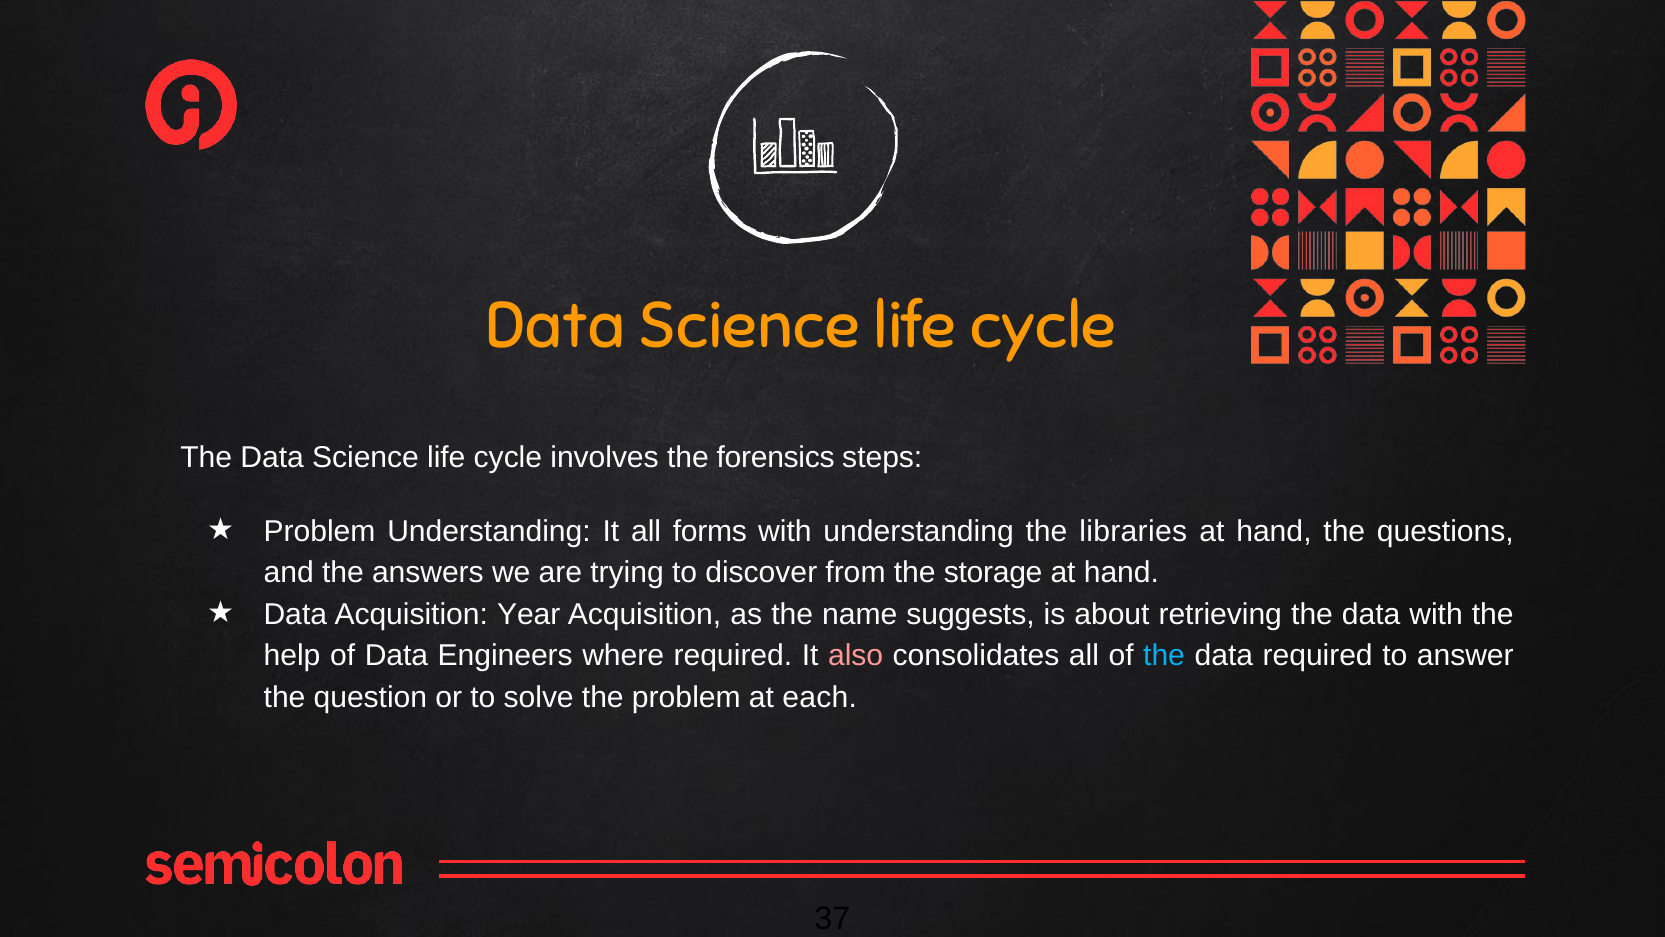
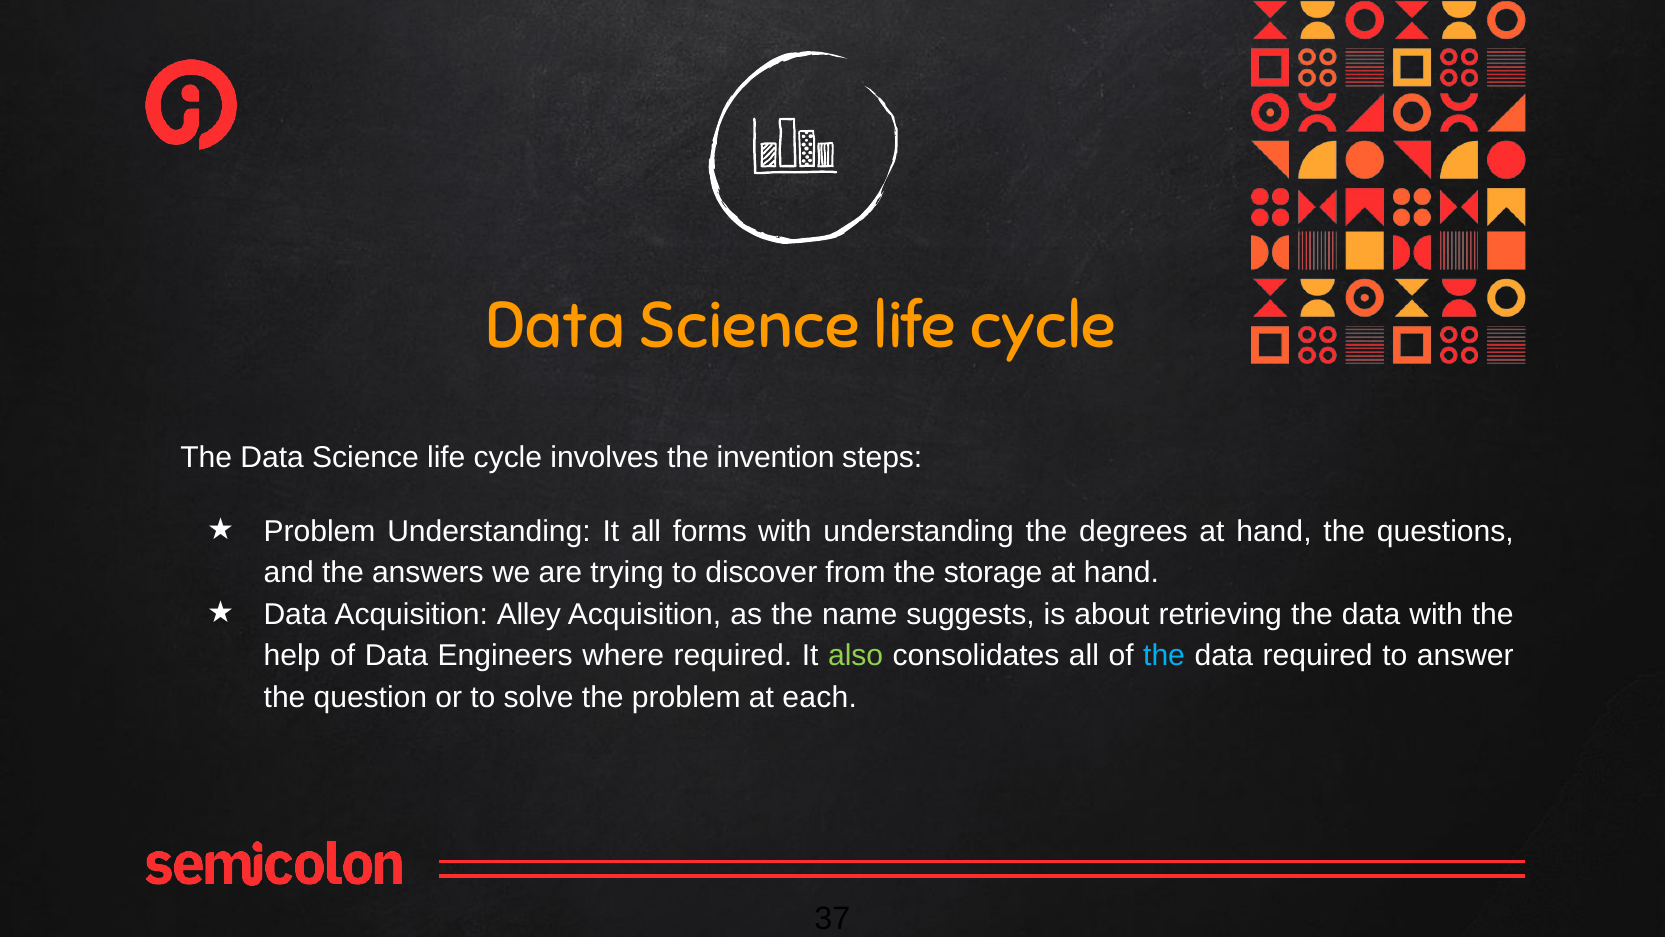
forensics: forensics -> invention (776, 457)
libraries: libraries -> degrees (1133, 531)
Year: Year -> Alley (529, 614)
also colour: pink -> light green (856, 656)
